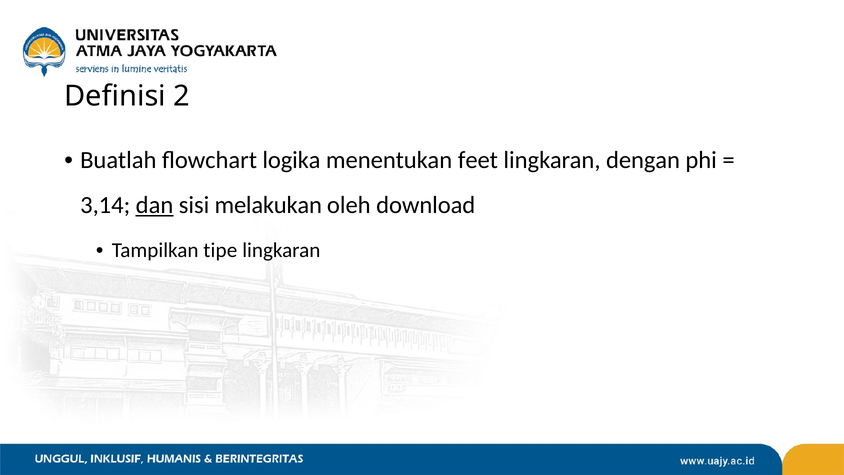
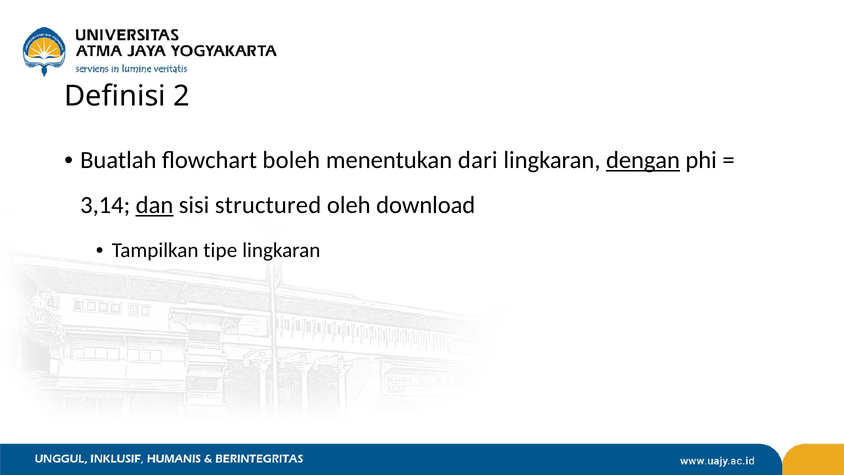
logika: logika -> boleh (291, 160)
feet: feet -> dari (478, 160)
dengan underline: none -> present (643, 160)
melakukan: melakukan -> structured (268, 205)
